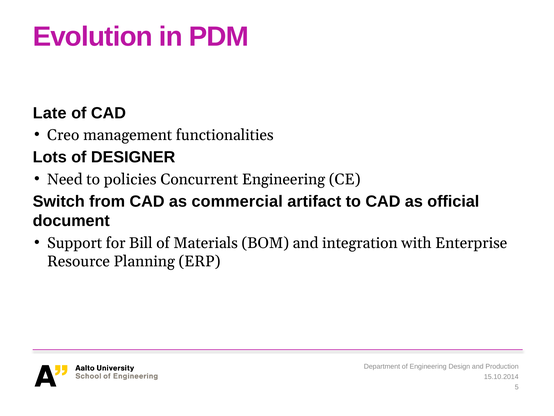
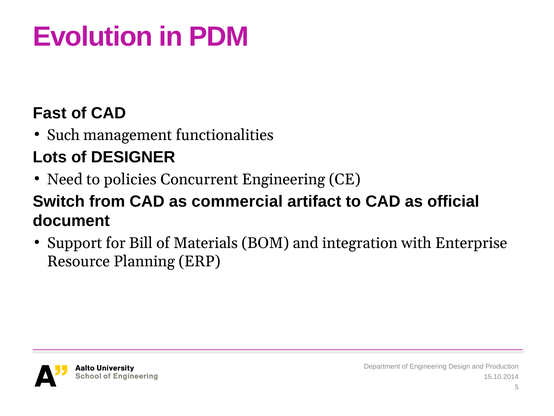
Late: Late -> Fast (50, 113)
Creo: Creo -> Such (63, 135)
